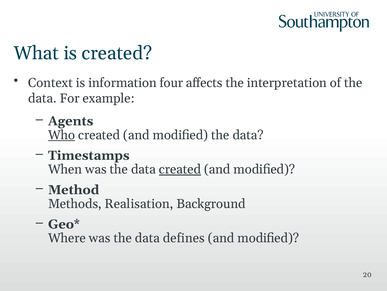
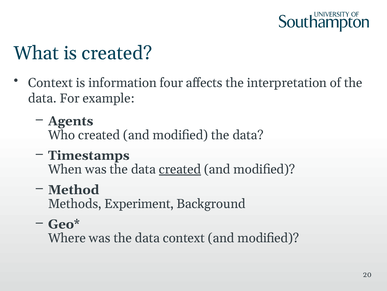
Who underline: present -> none (62, 135)
Realisation: Realisation -> Experiment (139, 203)
data defines: defines -> context (184, 238)
